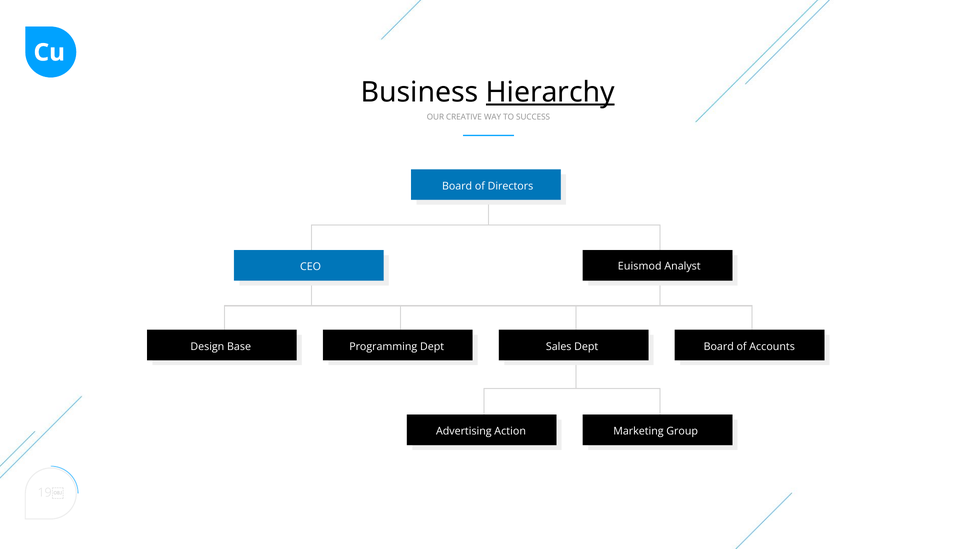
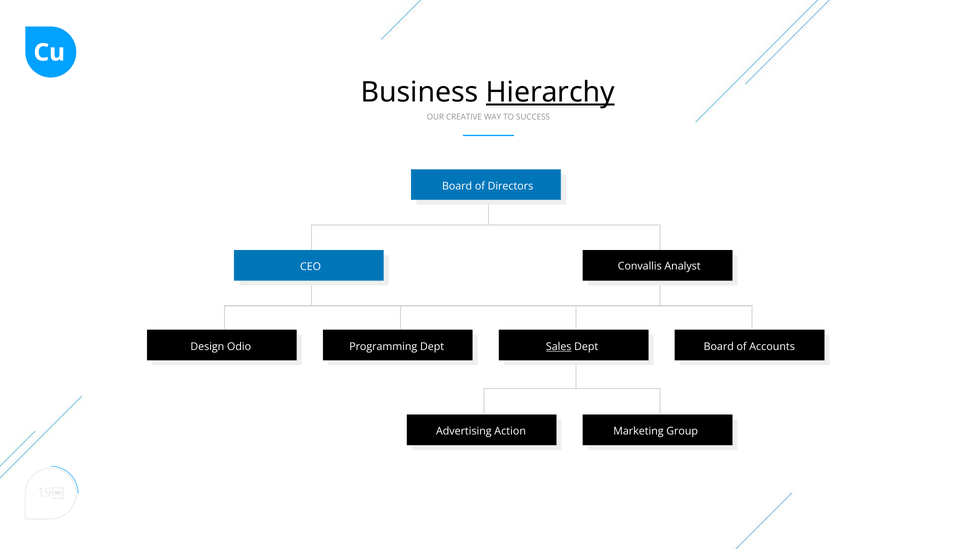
Euismod: Euismod -> Convallis (640, 266)
Base: Base -> Odio (239, 347)
Sales underline: none -> present (559, 347)
